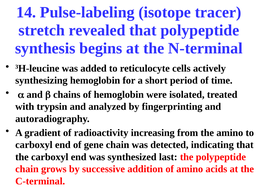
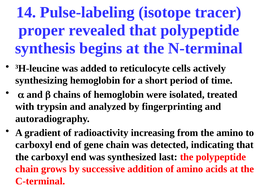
stretch: stretch -> proper (42, 30)
